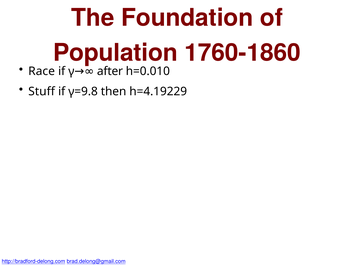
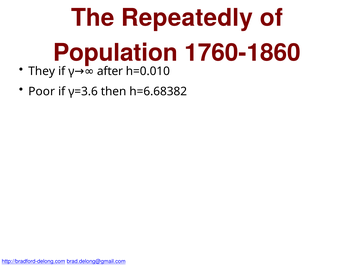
Foundation: Foundation -> Repeatedly (187, 18)
Race: Race -> They (42, 71)
Stuff: Stuff -> Poor (42, 91)
γ=9.8: γ=9.8 -> γ=3.6 (83, 91)
h=4.19229: h=4.19229 -> h=6.68382 (158, 91)
